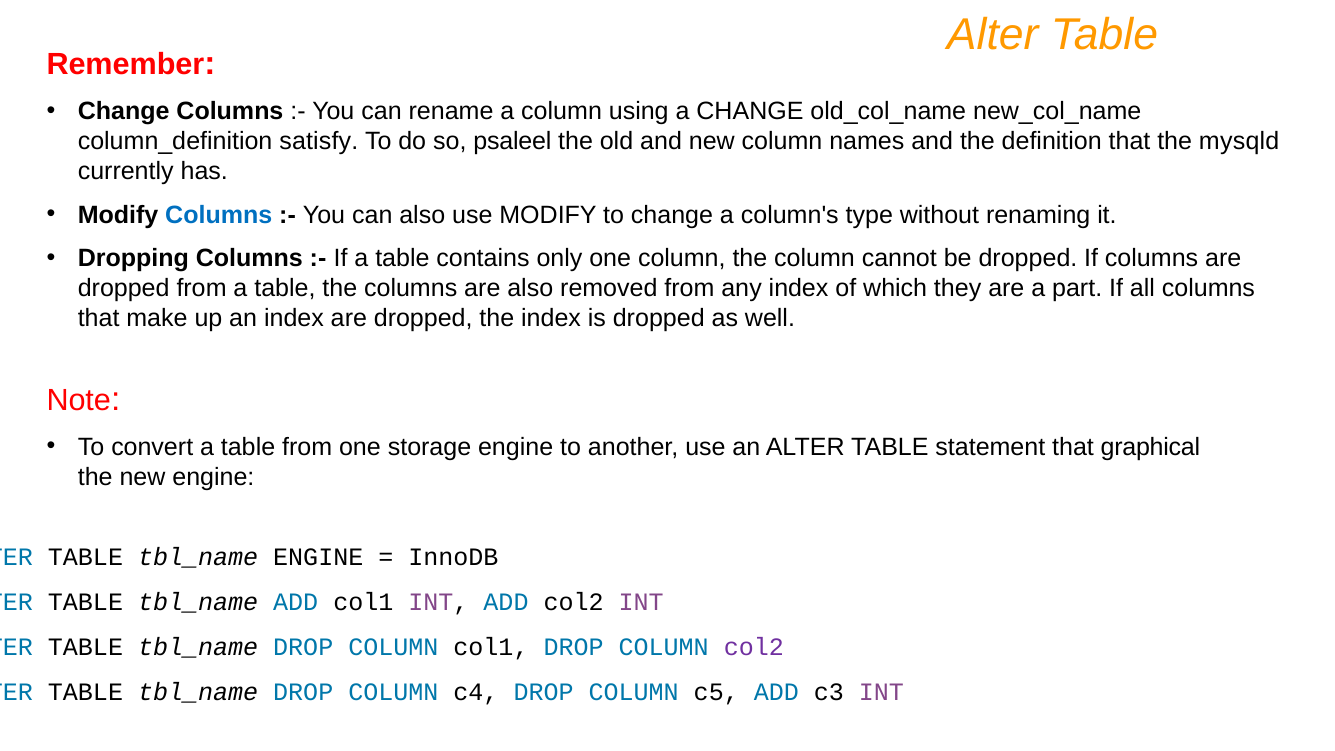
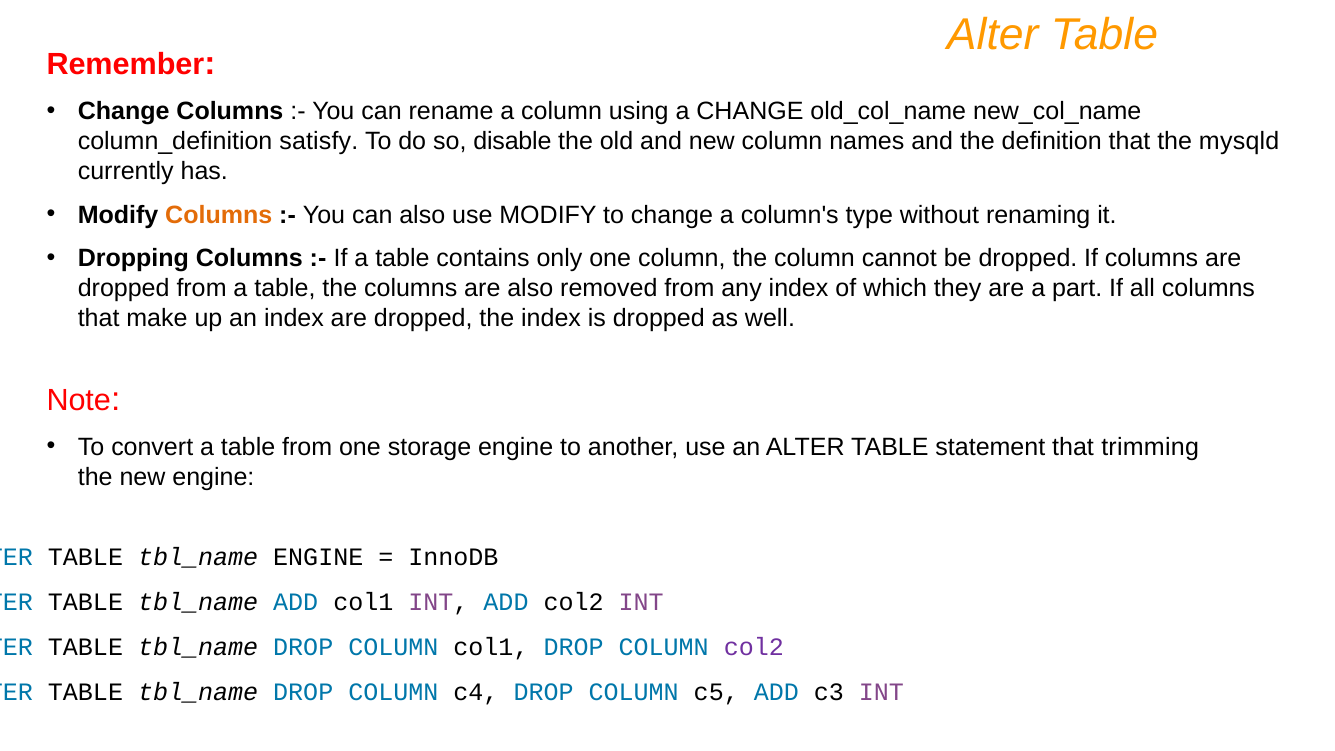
psaleel: psaleel -> disable (512, 141)
Columns colour: blue -> orange (219, 215)
graphical: graphical -> trimming (1150, 447)
